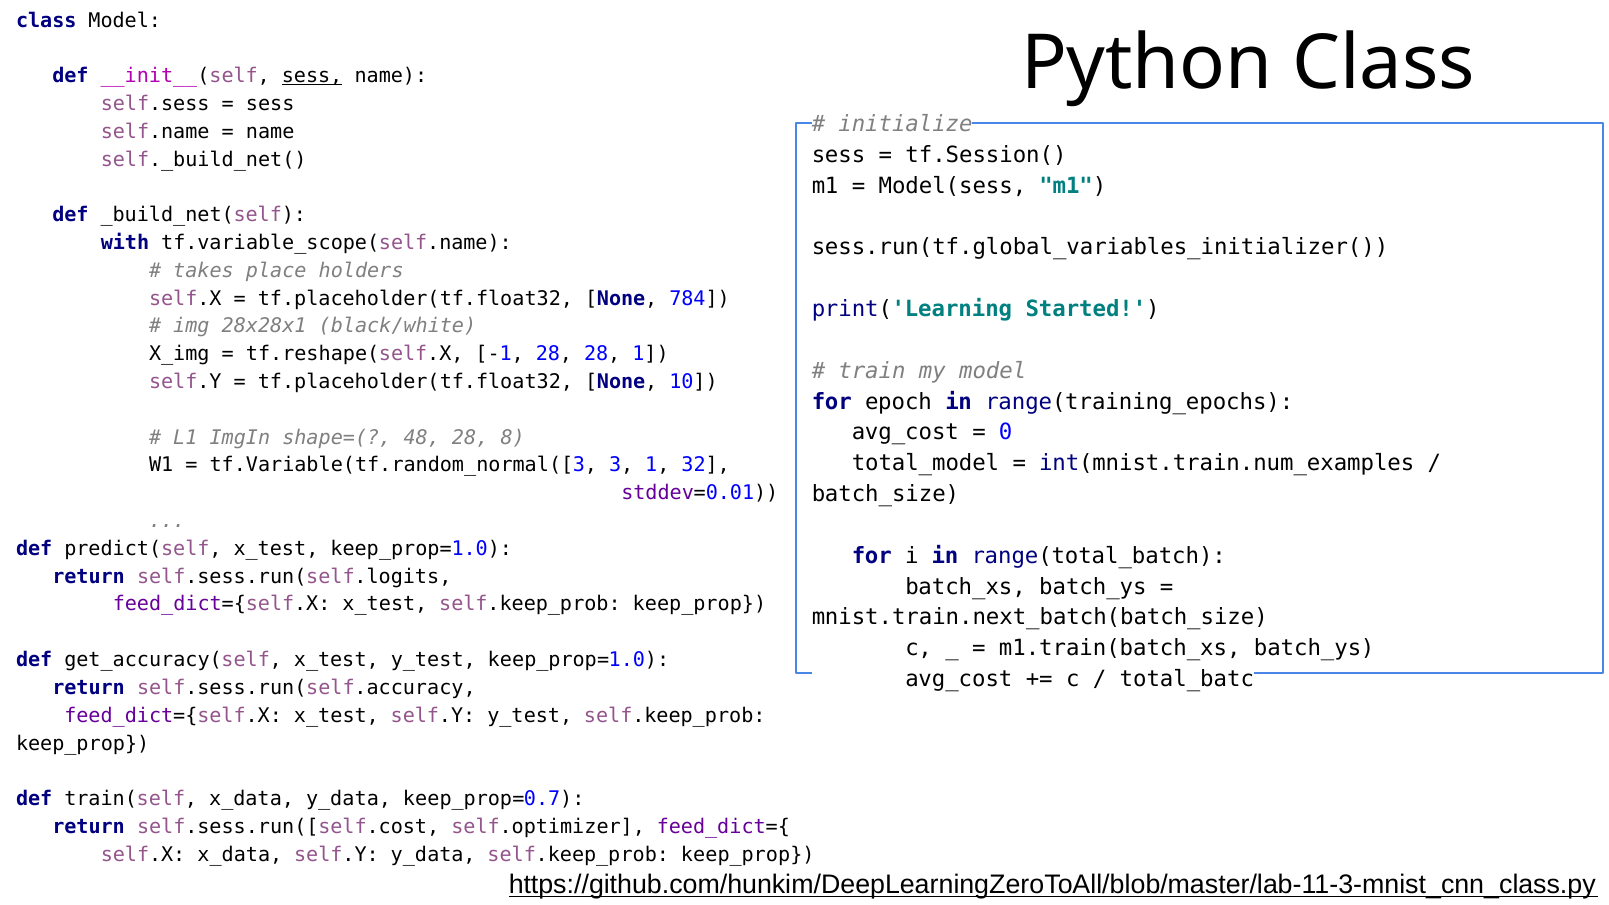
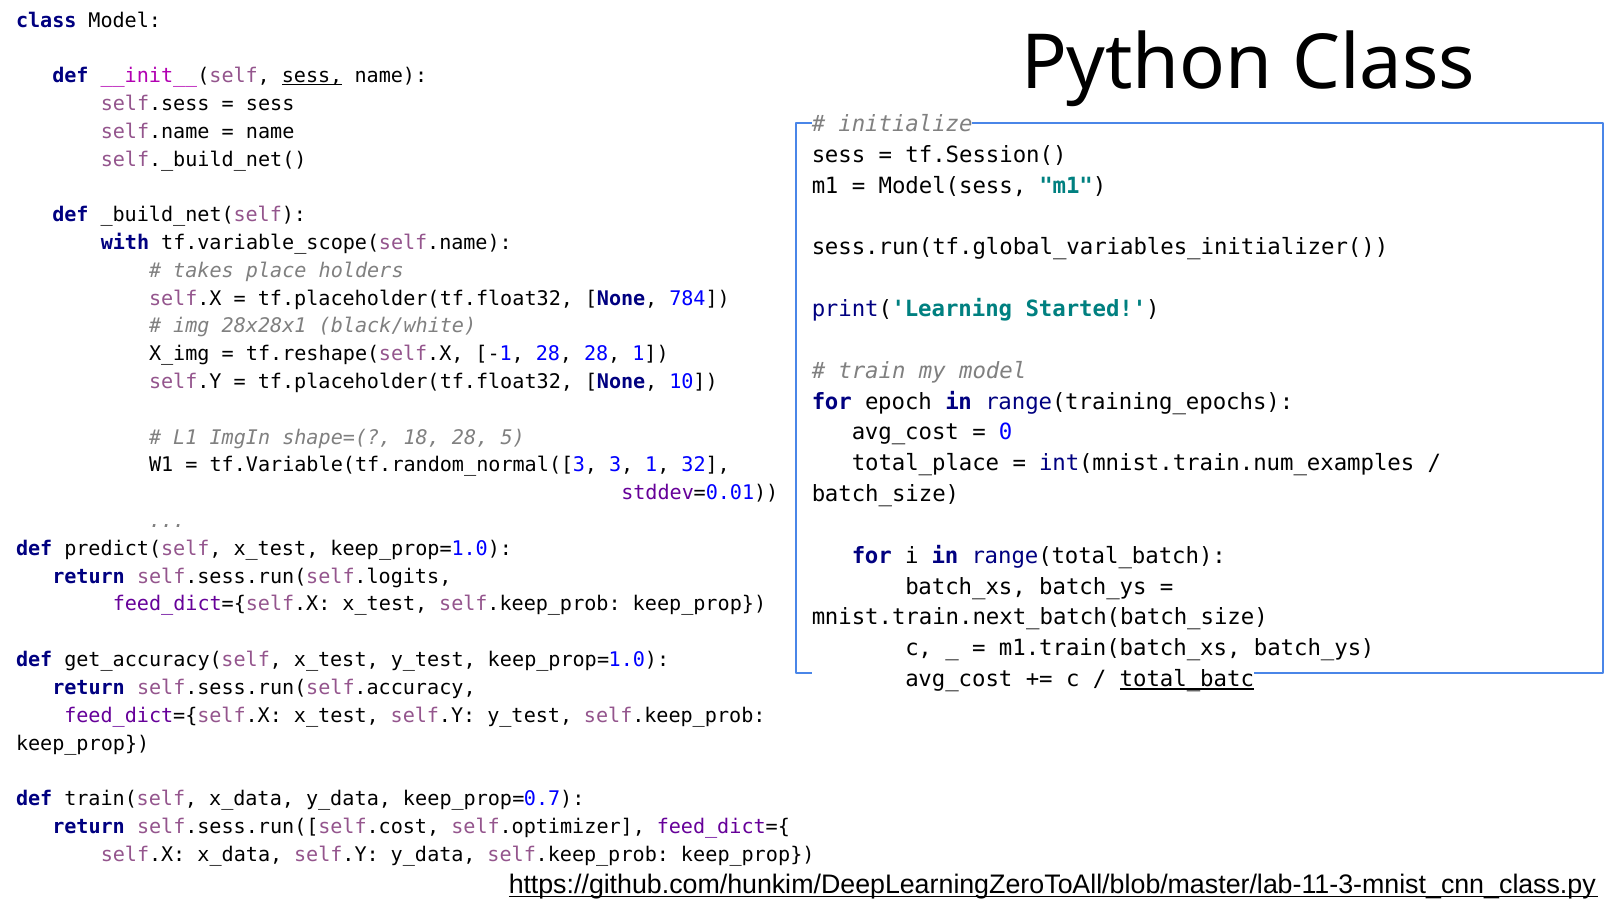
48: 48 -> 18 (422, 438)
8: 8 -> 5 (513, 438)
total_model: total_model -> total_place (925, 463)
total_batc underline: none -> present (1187, 679)
